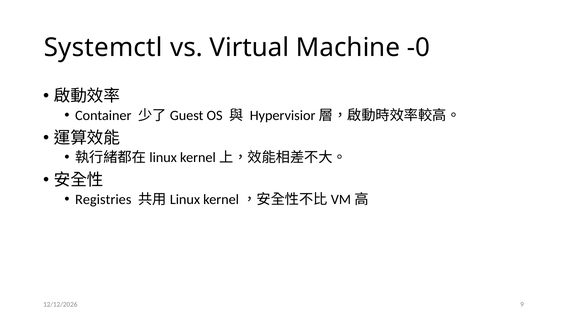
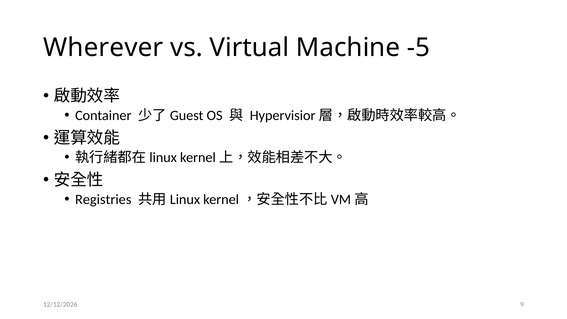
Systemctl: Systemctl -> Wherever (103, 48)
-0: -0 -> -5 (418, 48)
